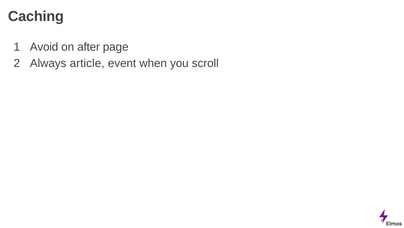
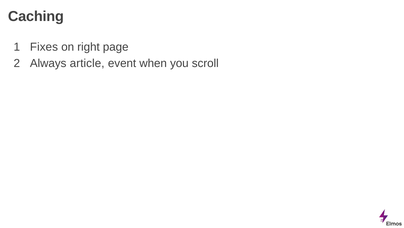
Avoid: Avoid -> Fixes (44, 47)
after: after -> right (88, 47)
